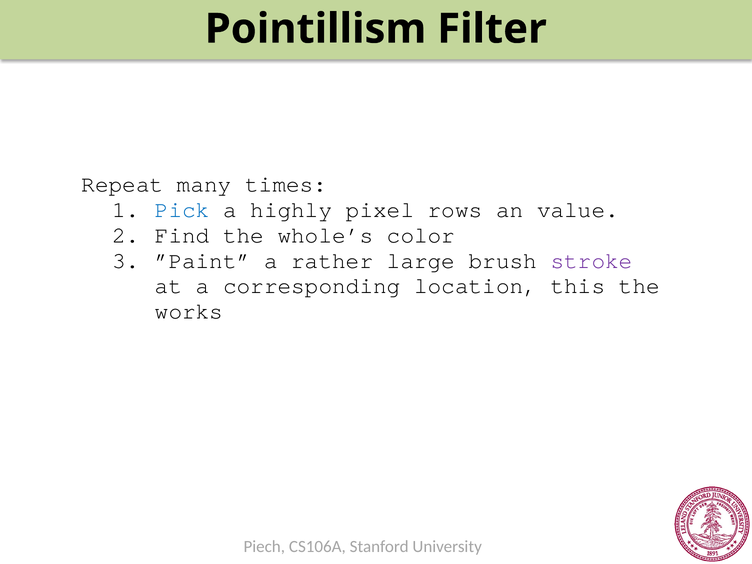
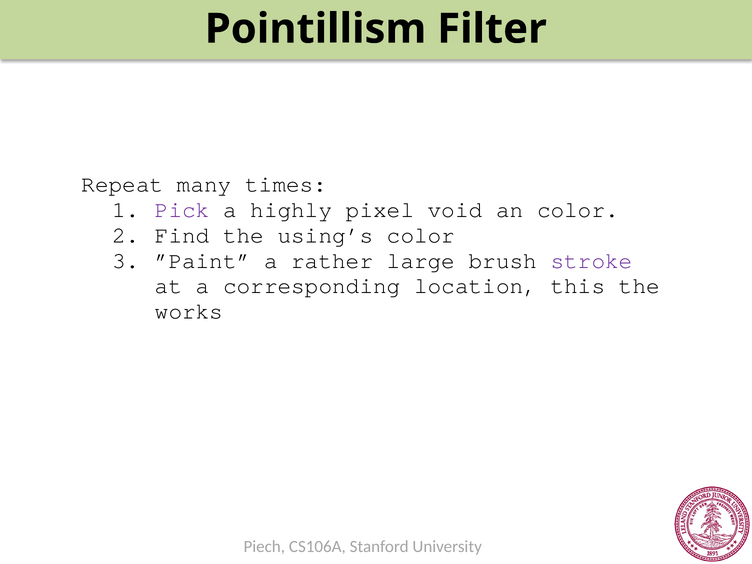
Pick colour: blue -> purple (182, 210)
rows: rows -> void (455, 210)
an value: value -> color (578, 210)
whole’s: whole’s -> using’s (325, 235)
